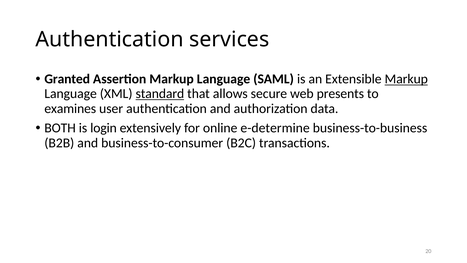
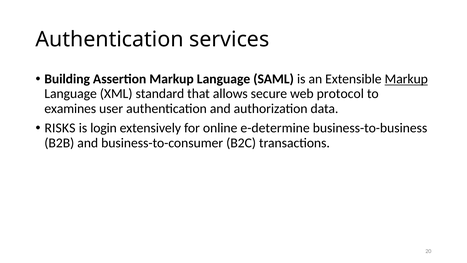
Granted: Granted -> Building (67, 79)
standard underline: present -> none (160, 94)
presents: presents -> protocol (340, 94)
BOTH: BOTH -> RISKS (60, 128)
